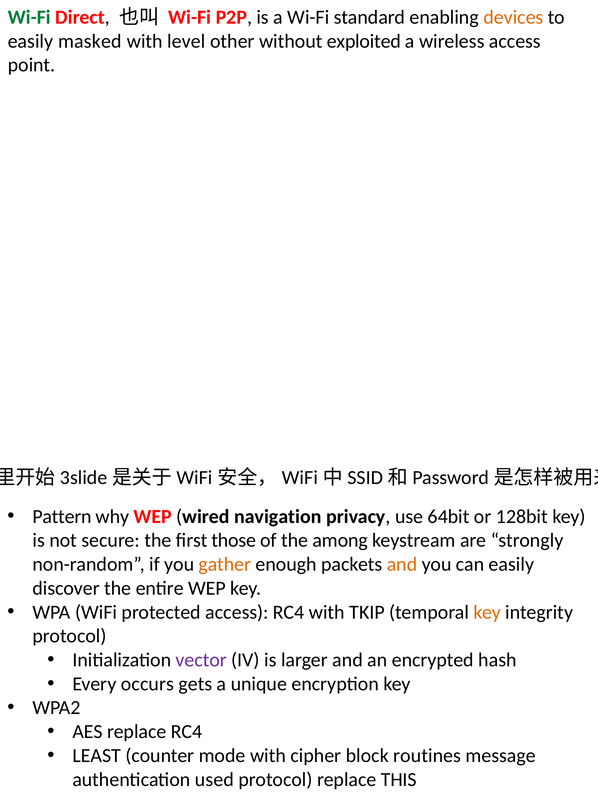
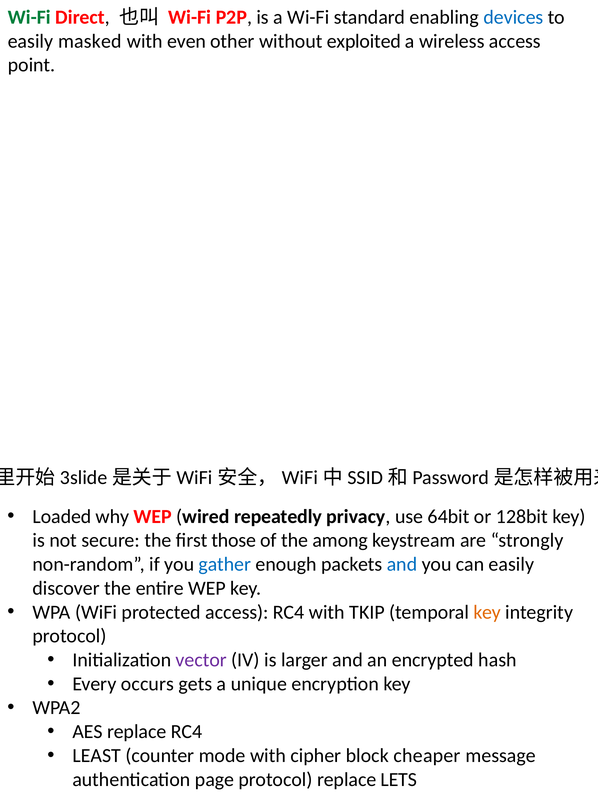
devices colour: orange -> blue (513, 17)
level: level -> even (187, 41)
Pattern: Pattern -> Loaded (62, 517)
navigation: navigation -> repeatedly (278, 517)
gather colour: orange -> blue (225, 565)
and colour: orange -> blue (402, 565)
routines: routines -> cheaper (427, 756)
used: used -> page (215, 780)
THIS: THIS -> LETS (399, 780)
